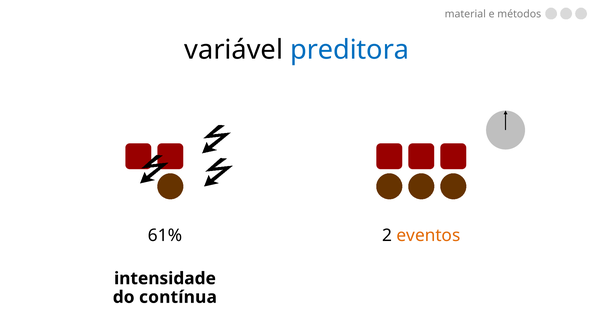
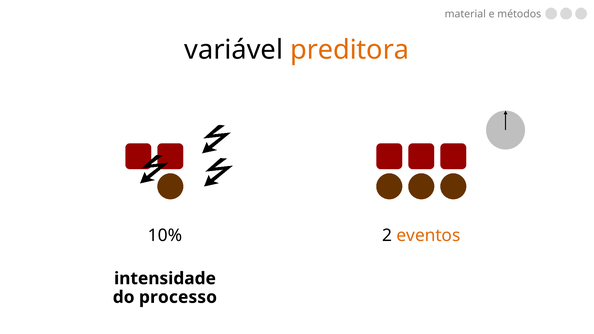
preditora colour: blue -> orange (350, 50)
61%: 61% -> 10% (165, 236)
contínua: contínua -> processo (178, 297)
